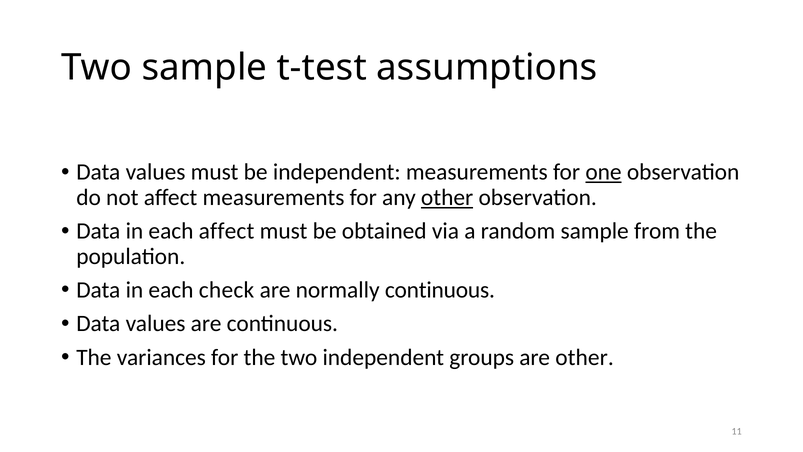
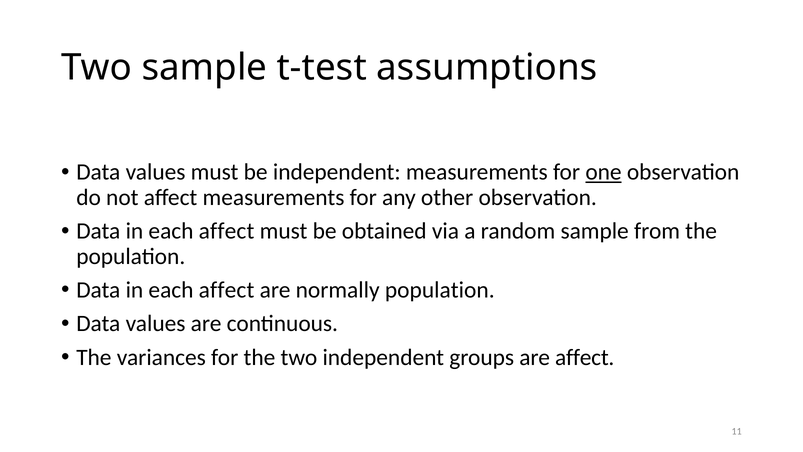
other underline: present -> none (447, 197)
check: check -> affect (227, 290)
normally continuous: continuous -> population (440, 290)
are other: other -> affect (585, 357)
